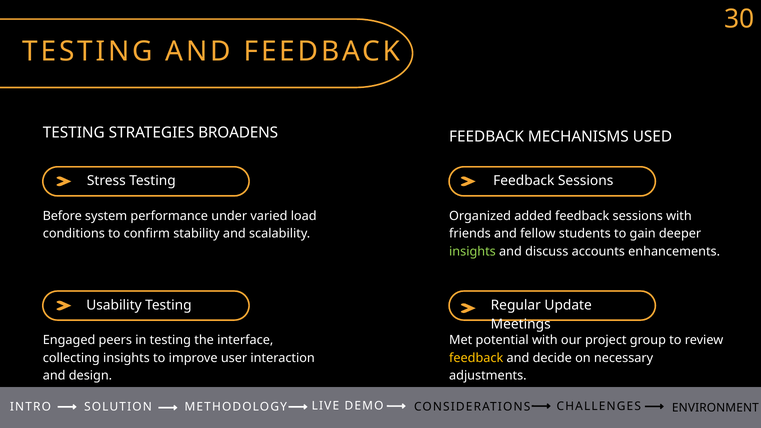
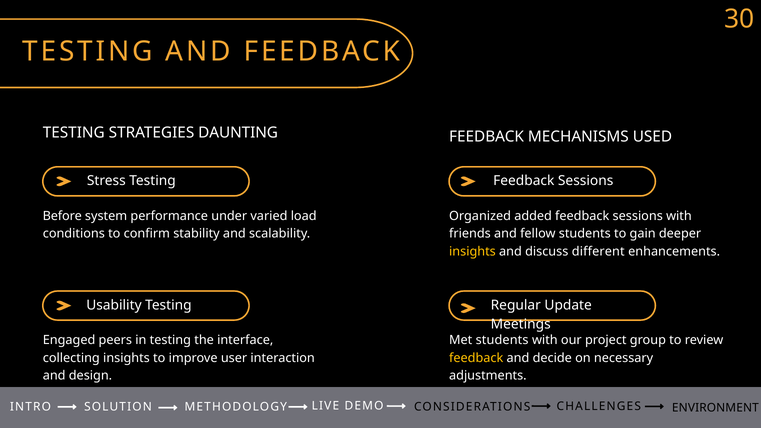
BROADENS: BROADENS -> DAUNTING (238, 133)
insights colour: light green -> yellow (472, 252)
accounts: accounts -> different (598, 252)
Met potential: potential -> students (502, 340)
